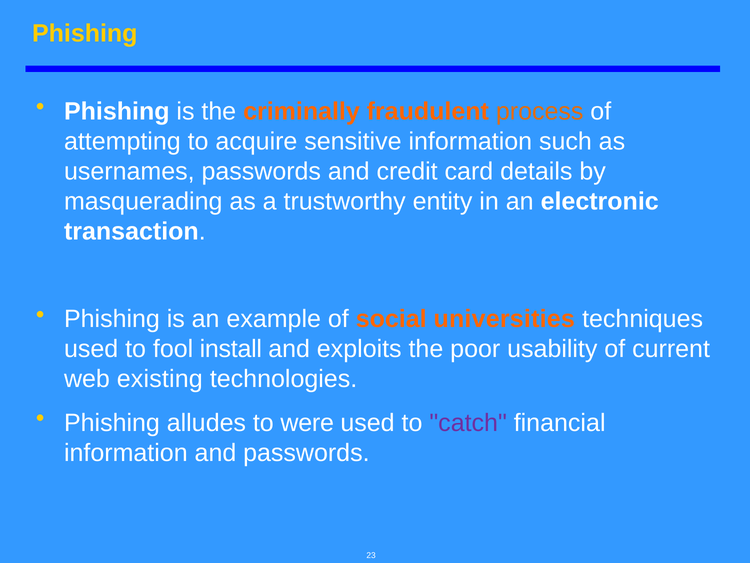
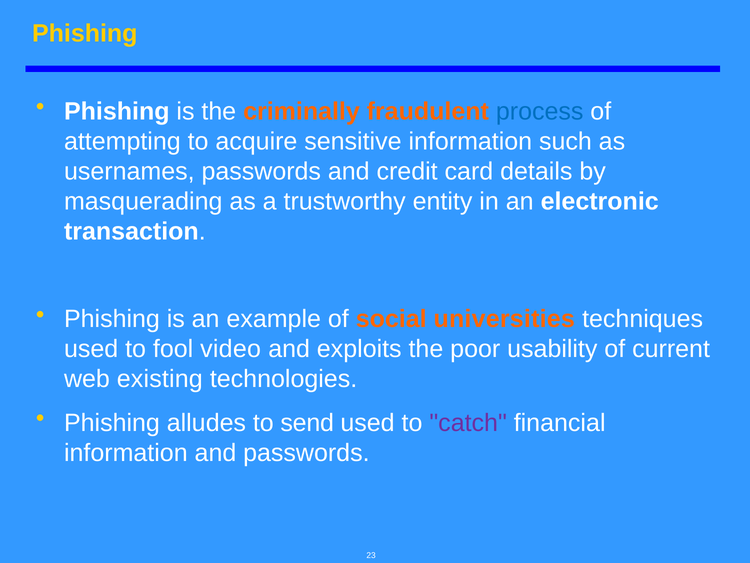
process colour: orange -> blue (540, 111)
install: install -> video (231, 349)
were: were -> send (307, 422)
